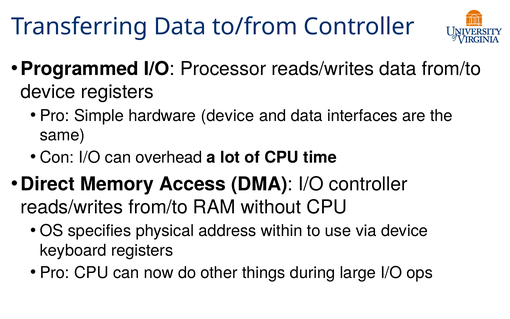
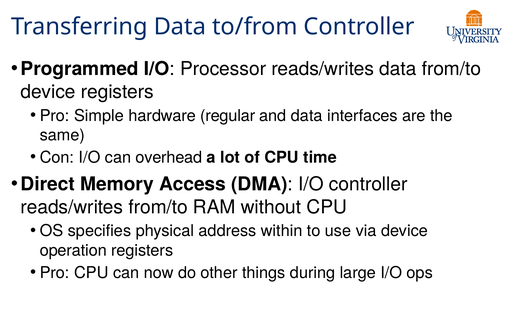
hardware device: device -> regular (228, 116)
keyboard: keyboard -> operation (73, 250)
